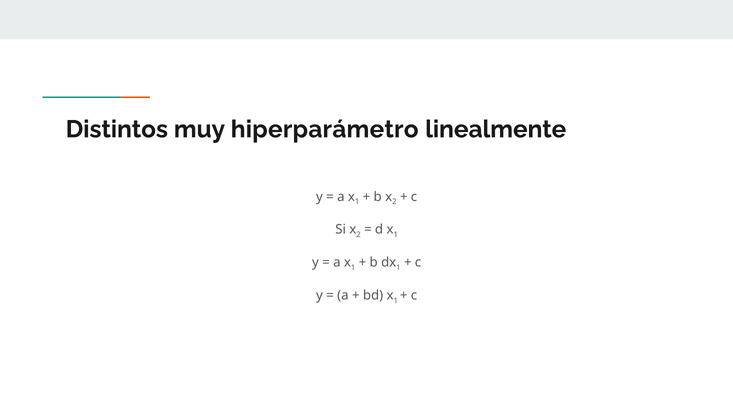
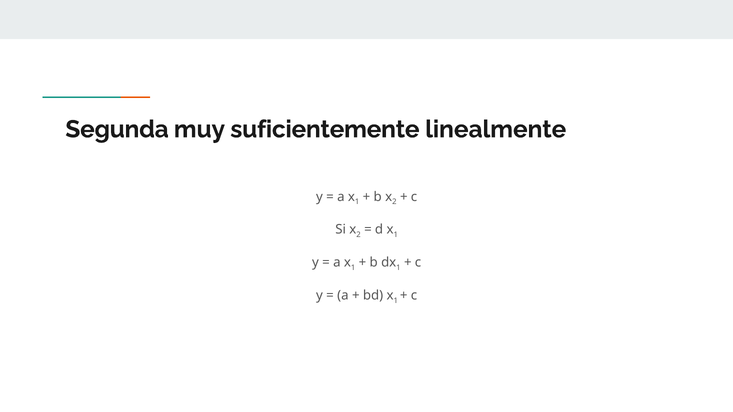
Distintos: Distintos -> Segunda (117, 129)
hiperparámetro: hiperparámetro -> suficientemente (325, 129)
